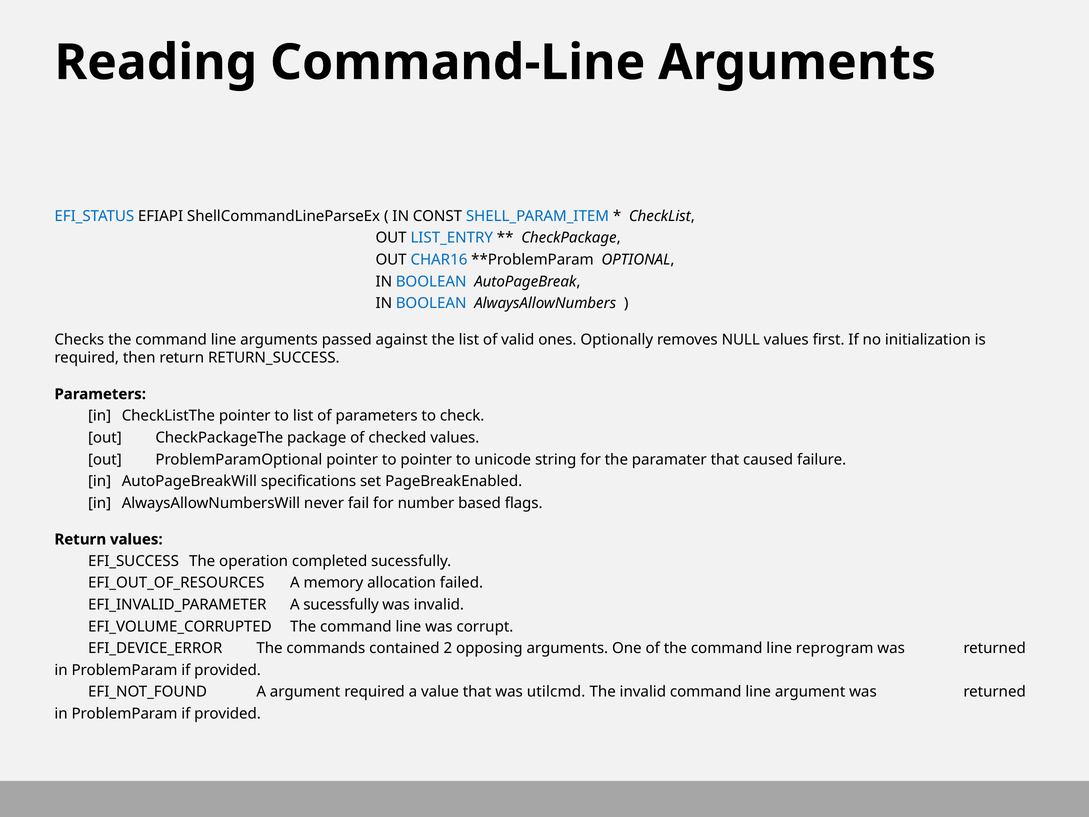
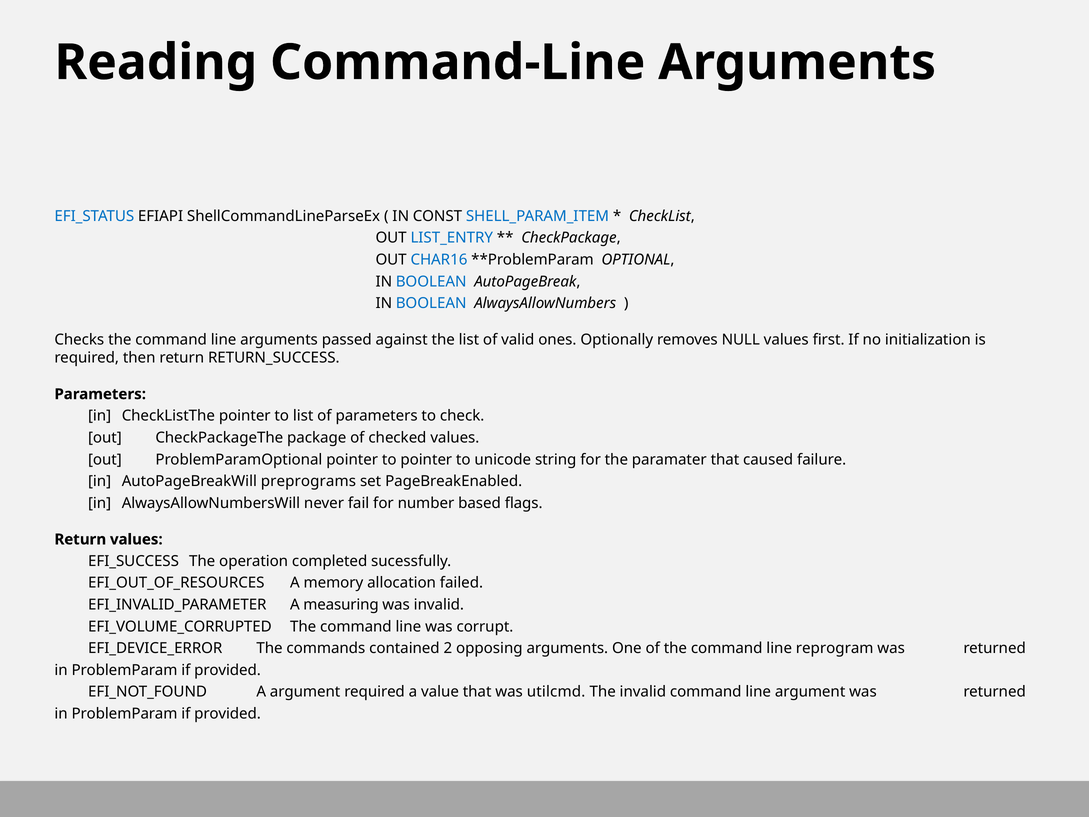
specifications: specifications -> preprograms (308, 481)
A sucessfully: sucessfully -> measuring (341, 605)
